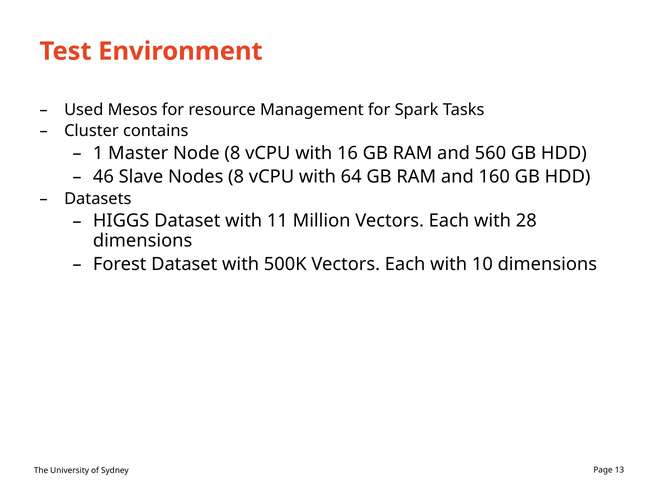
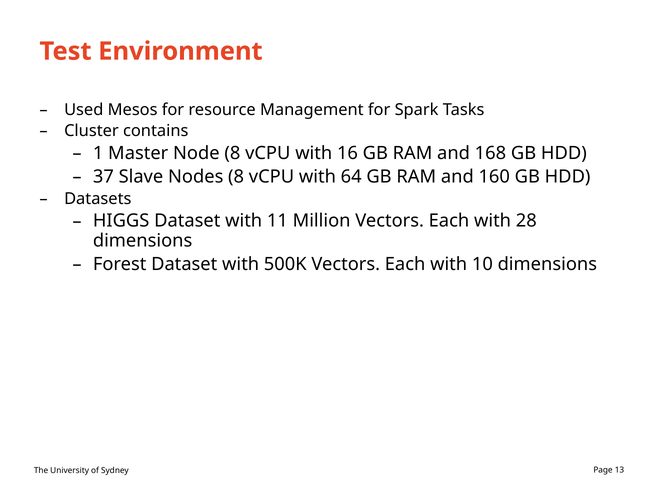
560: 560 -> 168 (490, 153)
46: 46 -> 37 (103, 177)
